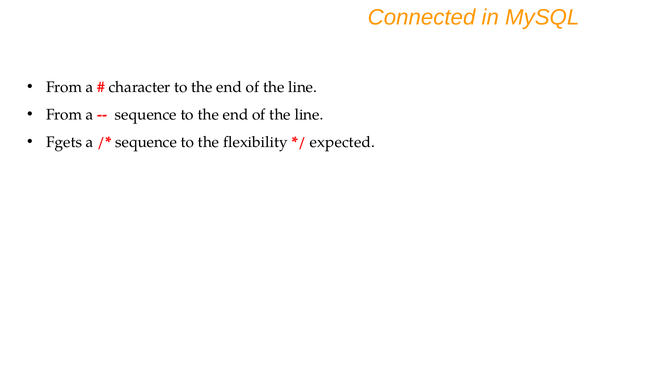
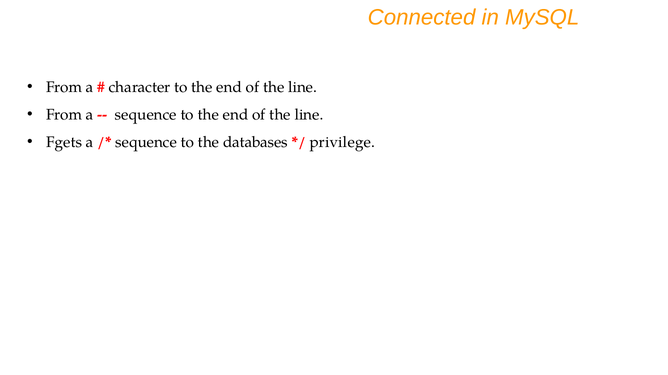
flexibility: flexibility -> databases (255, 143)
expected: expected -> privilege (342, 143)
